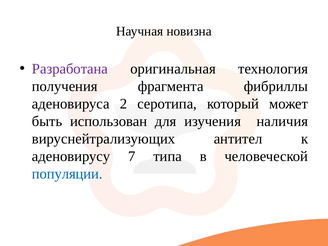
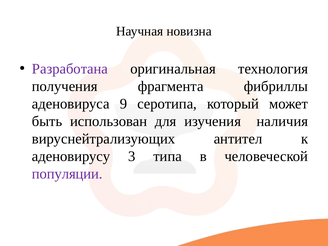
2: 2 -> 9 (123, 104)
7: 7 -> 3 (132, 156)
популяции colour: blue -> purple (67, 174)
